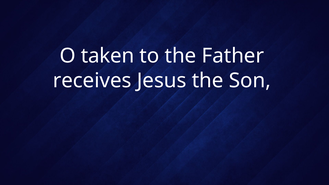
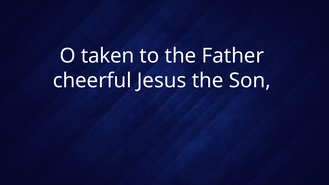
receives: receives -> cheerful (92, 81)
